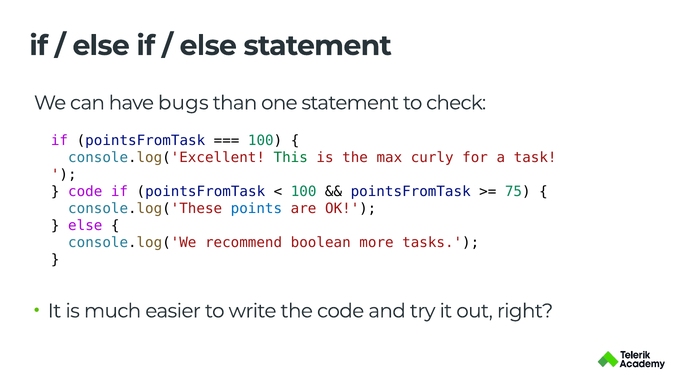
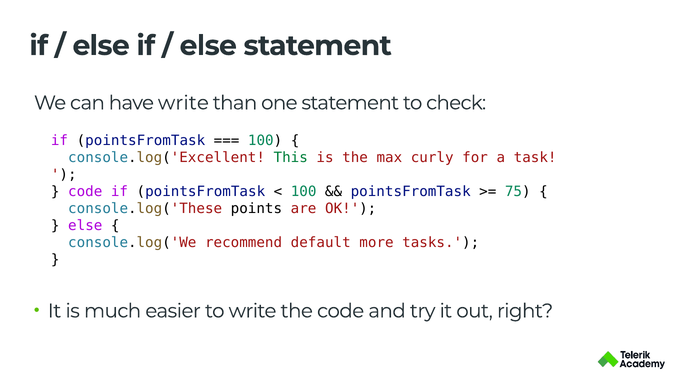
have bugs: bugs -> write (183, 103)
points colour: blue -> black (256, 209)
boolean: boolean -> default (321, 243)
